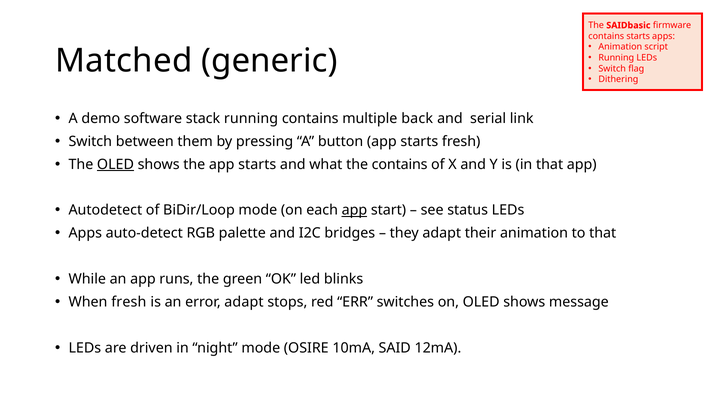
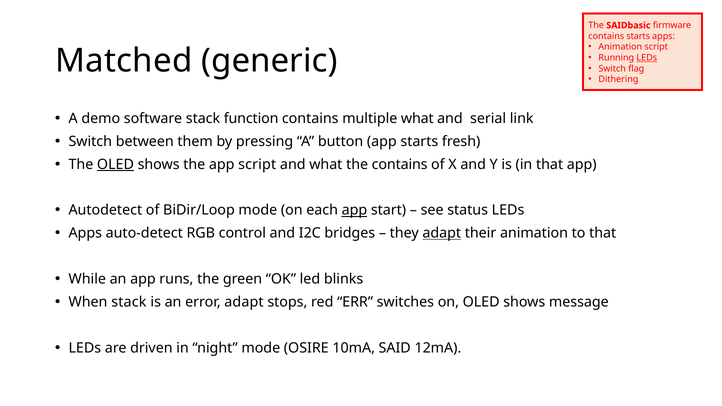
LEDs underline: none -> present (647, 58)
stack running: running -> function (251, 118)
multiple back: back -> what (417, 118)
the app starts: starts -> script (257, 164)
palette: palette -> control (242, 233)
adapt underline: none -> present (442, 233)
When fresh: fresh -> stack (129, 302)
